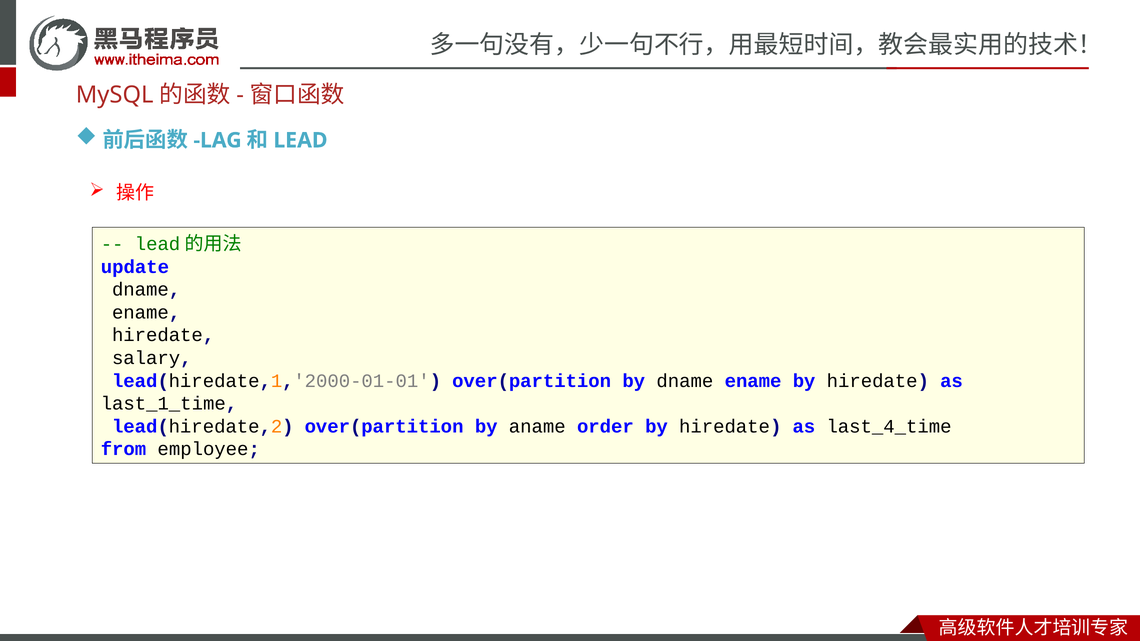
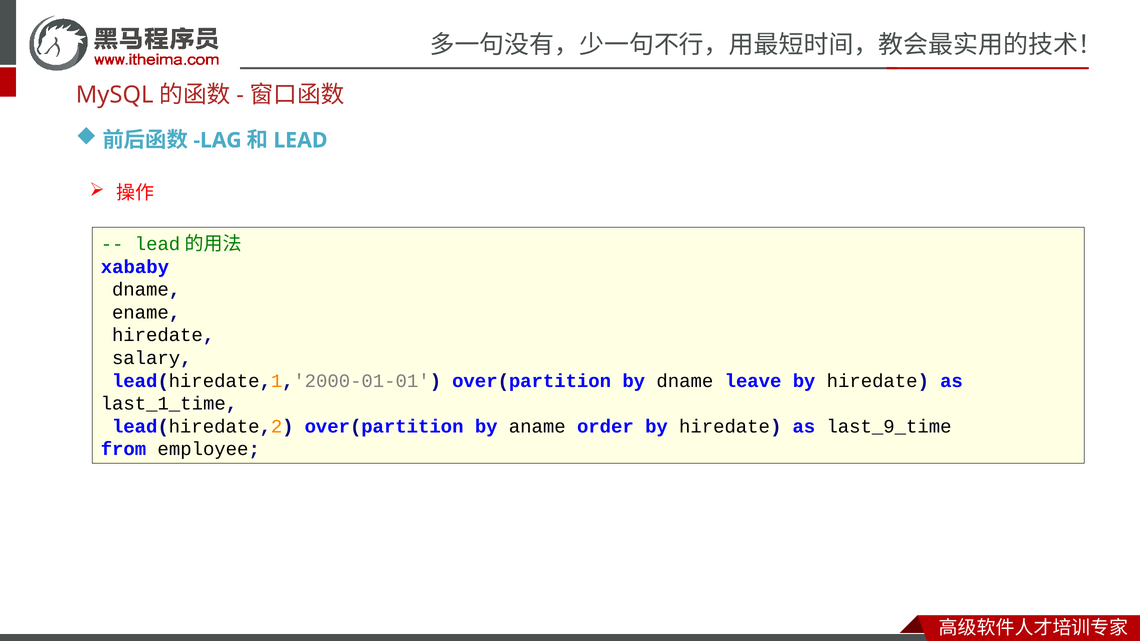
update: update -> xababy (135, 267)
by dname ename: ename -> leave (753, 381)
last_4_time: last_4_time -> last_9_time (889, 427)
